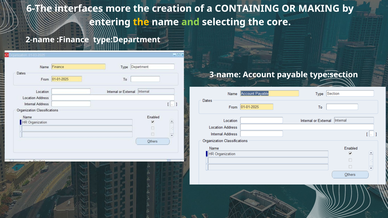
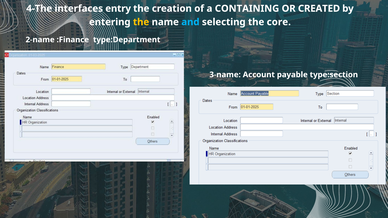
6-The: 6-The -> 4-The (39, 9)
more: more -> entry (118, 9)
MAKING: MAKING -> CREATED (319, 9)
and colour: light green -> light blue (190, 22)
